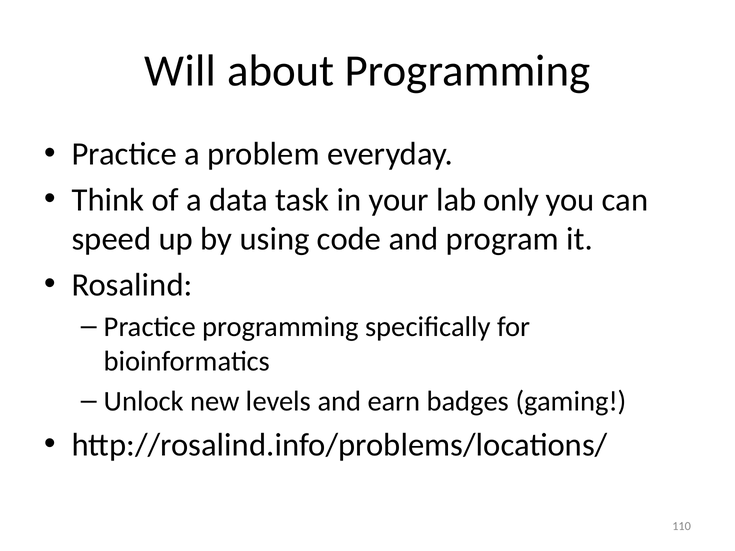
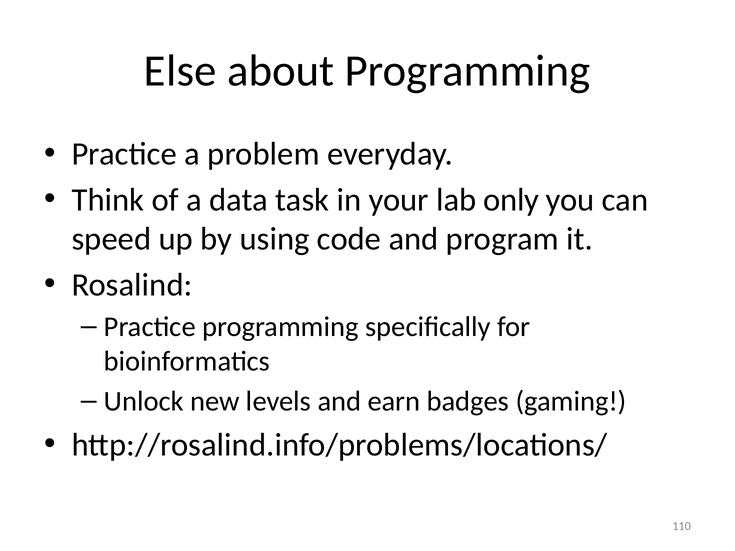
Will: Will -> Else (180, 71)
